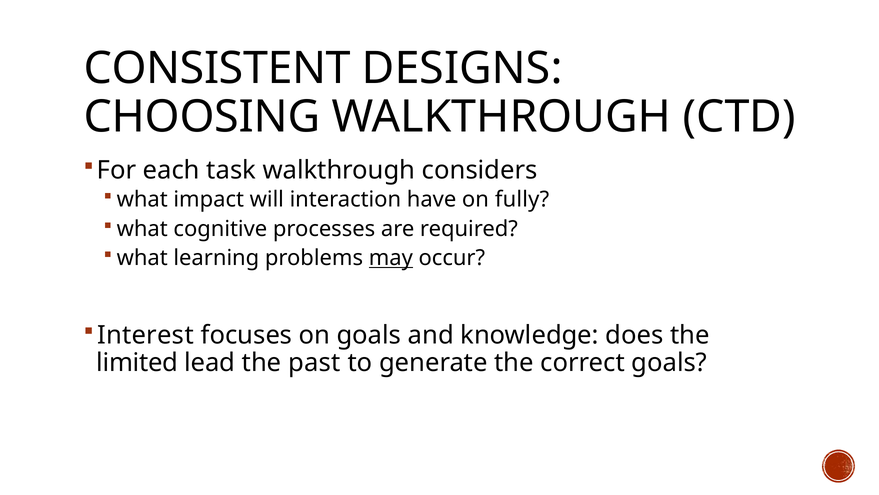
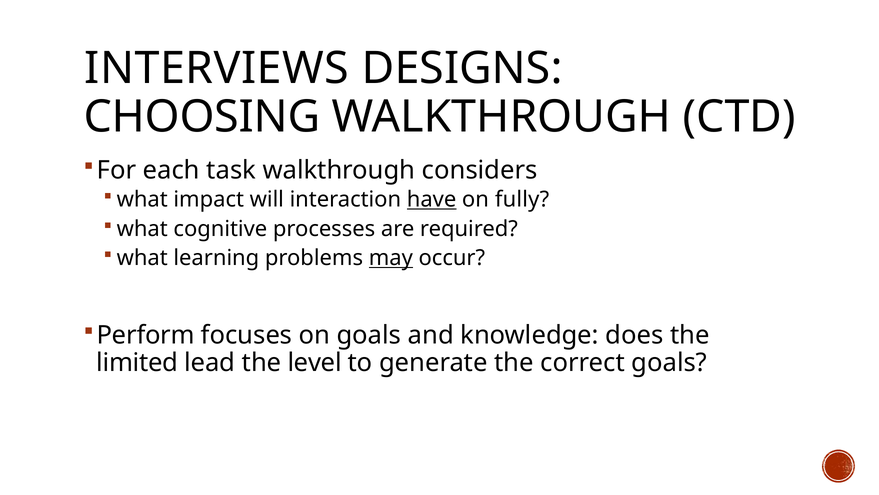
CONSISTENT: CONSISTENT -> INTERVIEWS (217, 68)
have underline: none -> present (432, 199)
Interest: Interest -> Perform (146, 335)
past: past -> level (315, 362)
